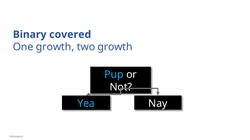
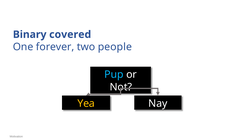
One growth: growth -> forever (55, 47)
two growth: growth -> people (115, 47)
Yea colour: light blue -> yellow (86, 104)
